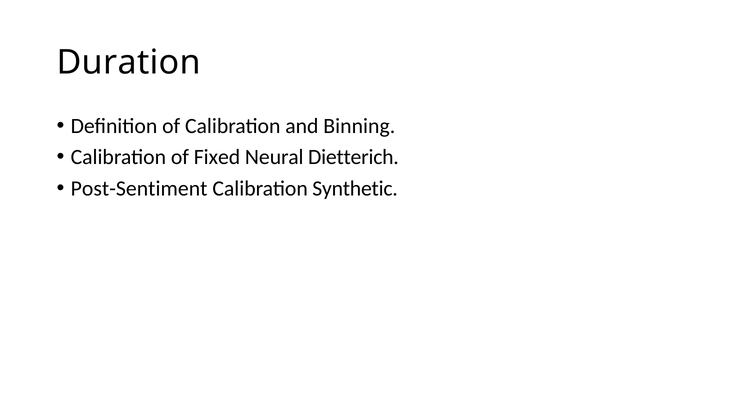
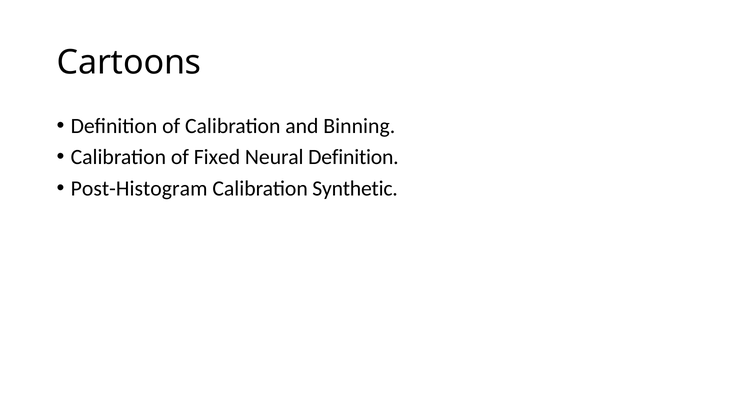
Duration: Duration -> Cartoons (129, 62)
Neural Dietterich: Dietterich -> Definition (353, 157)
Post-Sentiment: Post-Sentiment -> Post-Histogram (139, 188)
